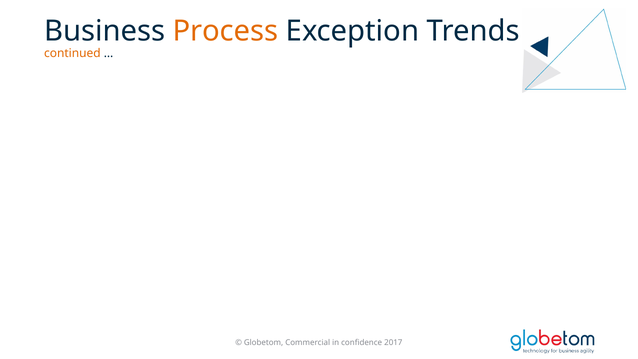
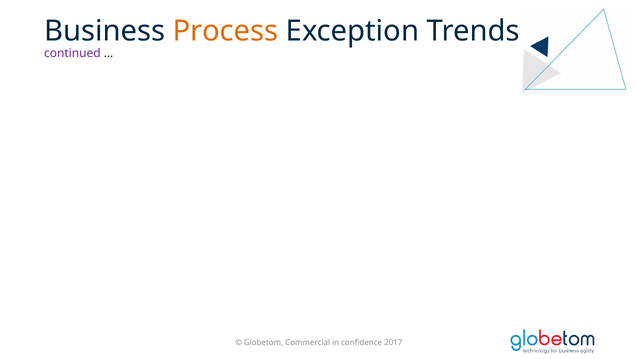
continued colour: orange -> purple (72, 53)
